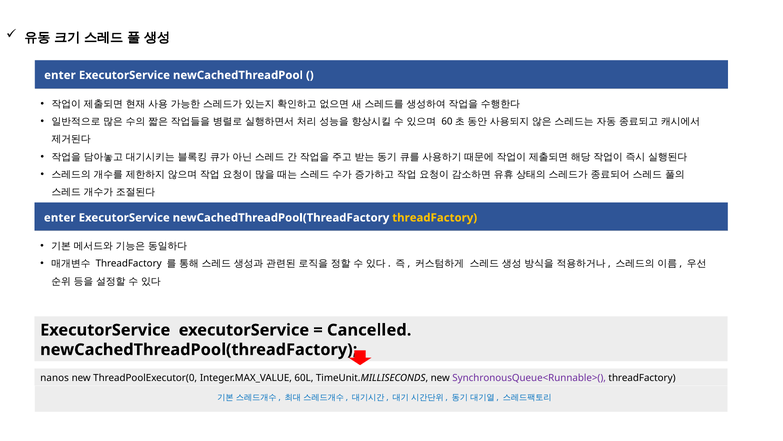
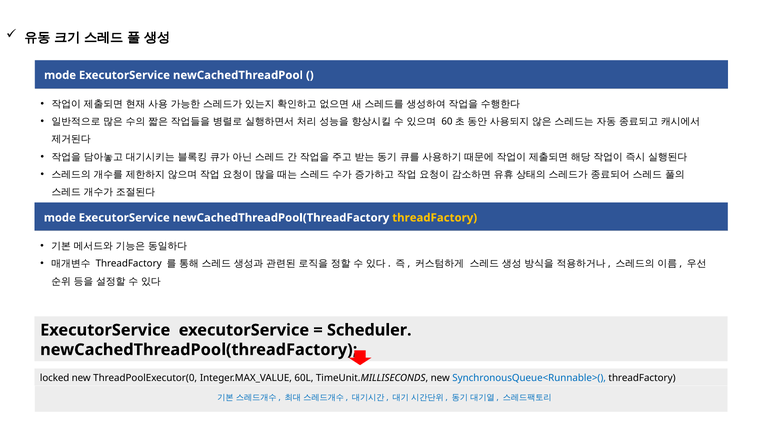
enter: enter -> mode (60, 75)
enter: enter -> mode (60, 217)
Cancelled: Cancelled -> Scheduler (369, 330)
nanos: nanos -> locked (55, 377)
SynchronousQueue<Runnable>( colour: purple -> blue (529, 377)
